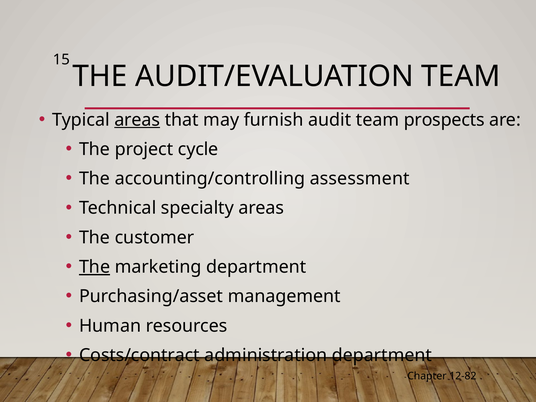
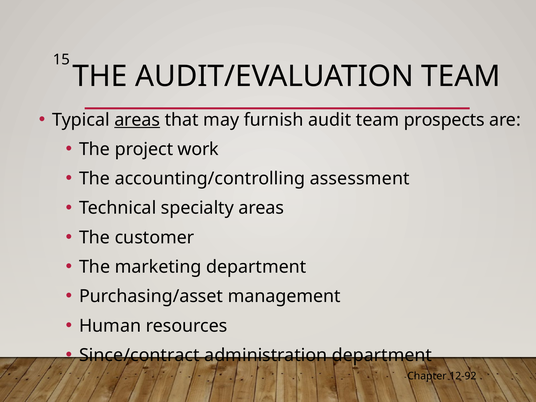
cycle: cycle -> work (198, 149)
The underline: present -> none (95, 267)
Costs/contract: Costs/contract -> Since/contract (139, 355)
12-82: 12-82 -> 12-92 (463, 376)
